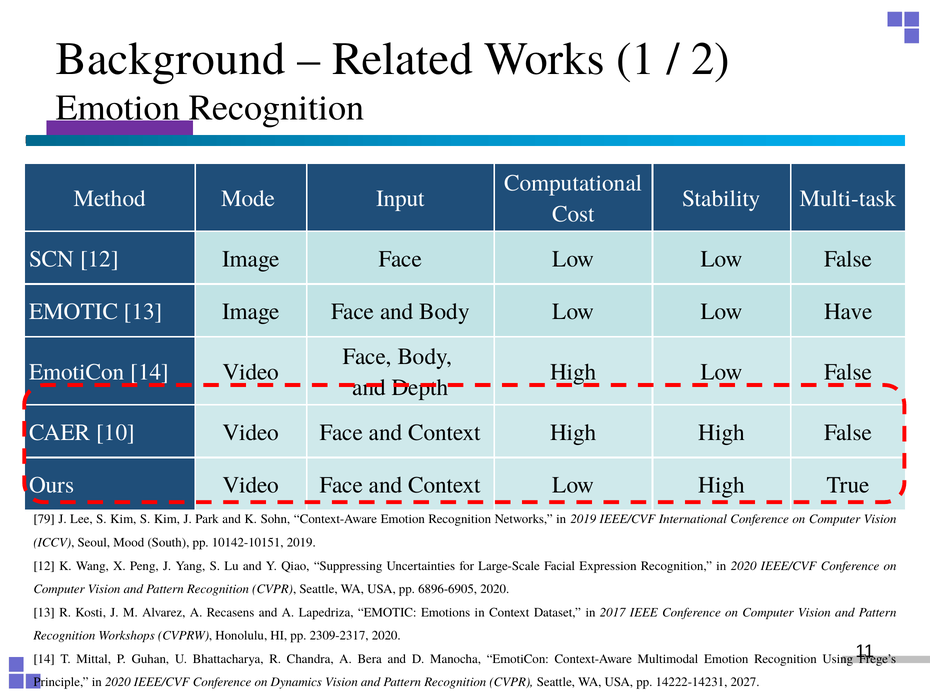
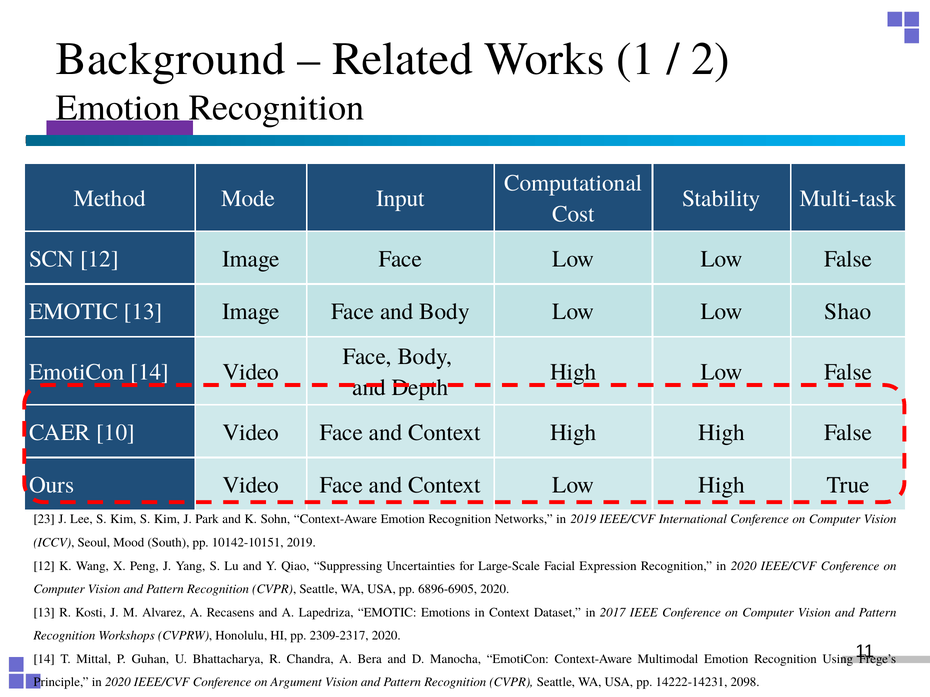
Have: Have -> Shao (848, 312)
79: 79 -> 23 (44, 520)
Dynamics: Dynamics -> Argument (296, 683)
2027: 2027 -> 2098 (745, 683)
